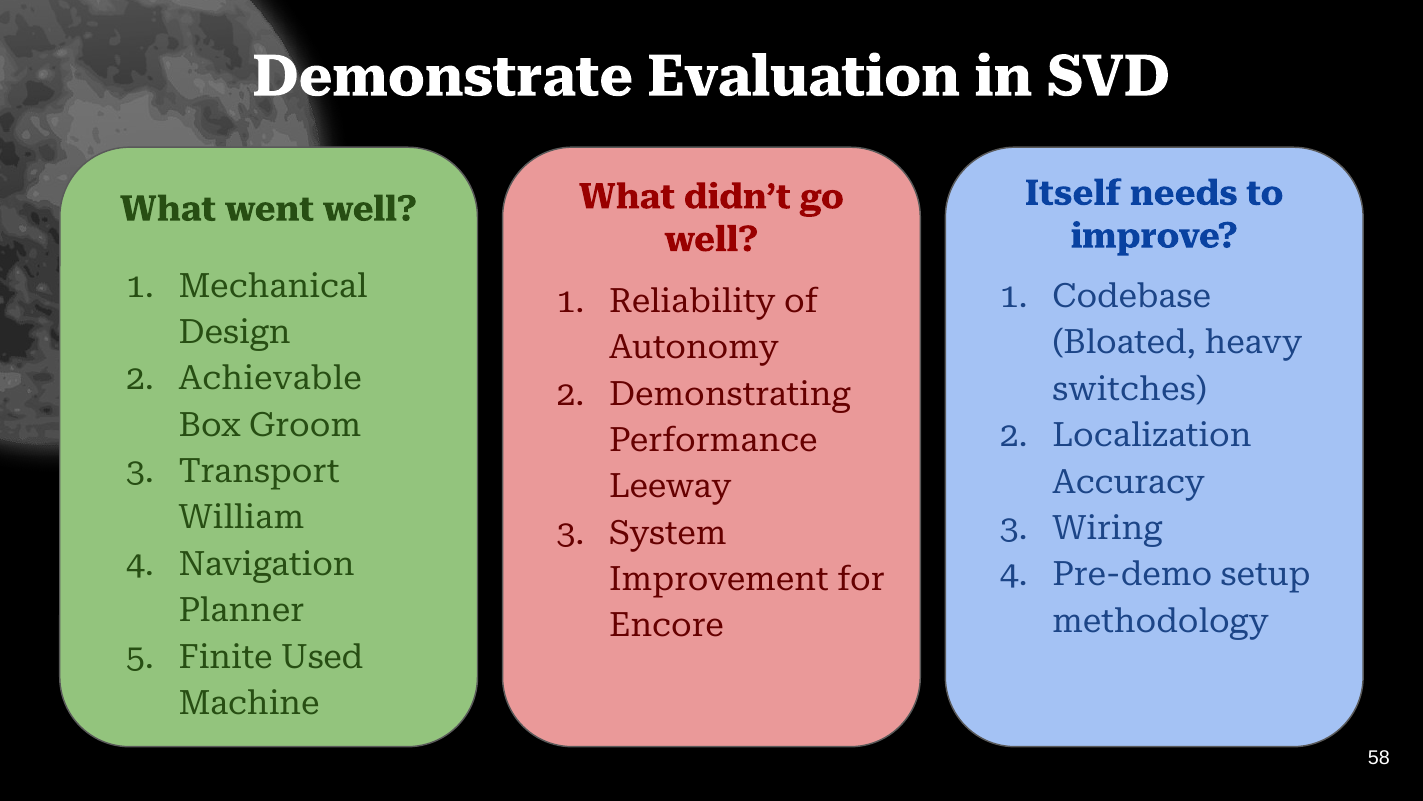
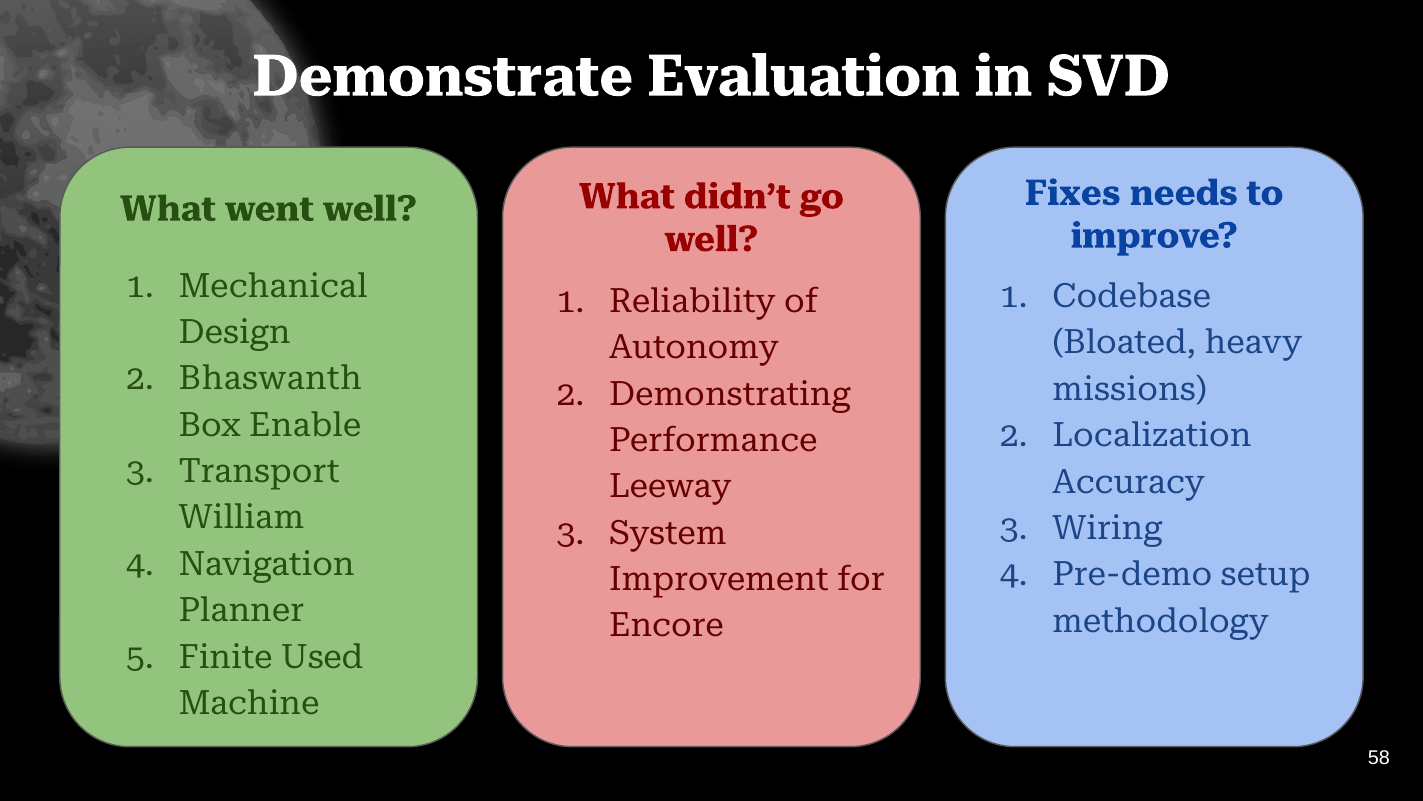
Itself: Itself -> Fixes (1073, 193)
Achievable: Achievable -> Bhaswanth (270, 379)
switches: switches -> missions (1130, 389)
Groom: Groom -> Enable (305, 425)
